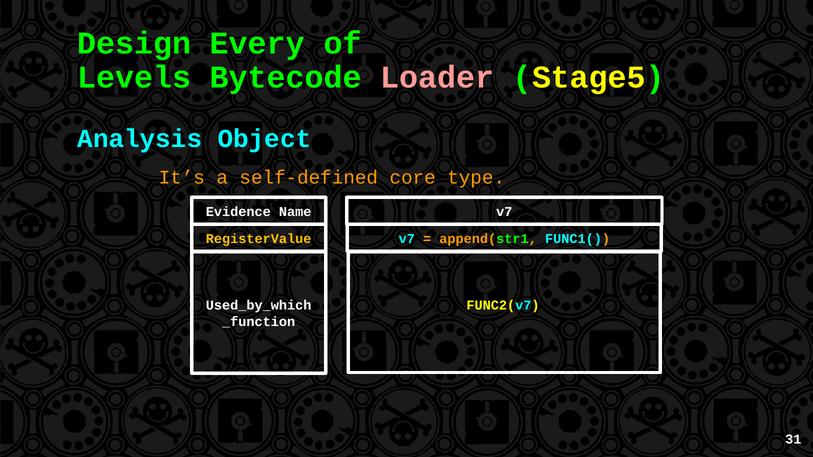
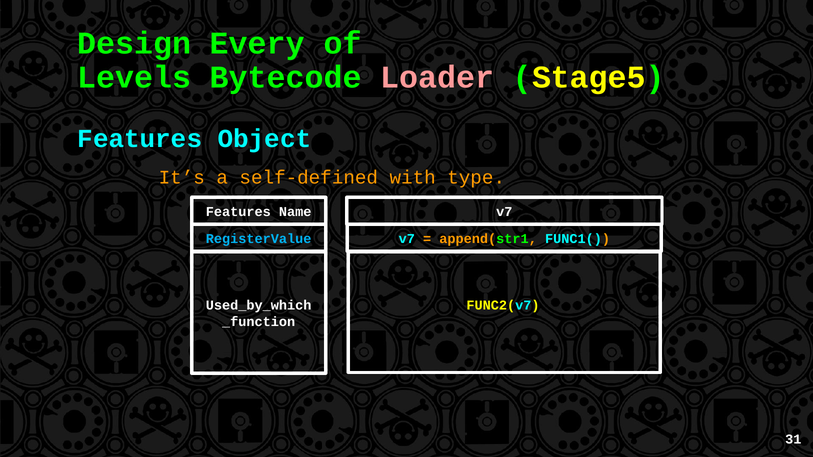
Analysis: Analysis -> Features (140, 139)
core: core -> with (413, 178)
Evidence: Evidence -> Features (238, 212)
RegisterValue colour: yellow -> light blue (259, 239)
